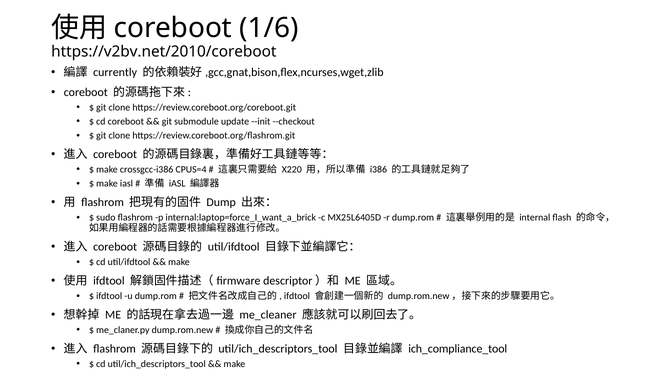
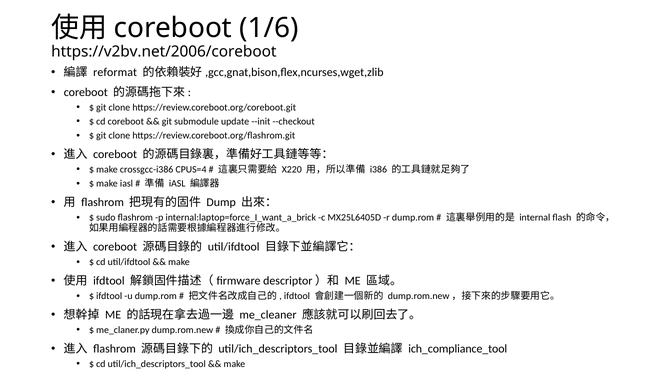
https://v2bv.net/2010/coreboot: https://v2bv.net/2010/coreboot -> https://v2bv.net/2006/coreboot (164, 52)
currently: currently -> reformat (115, 72)
